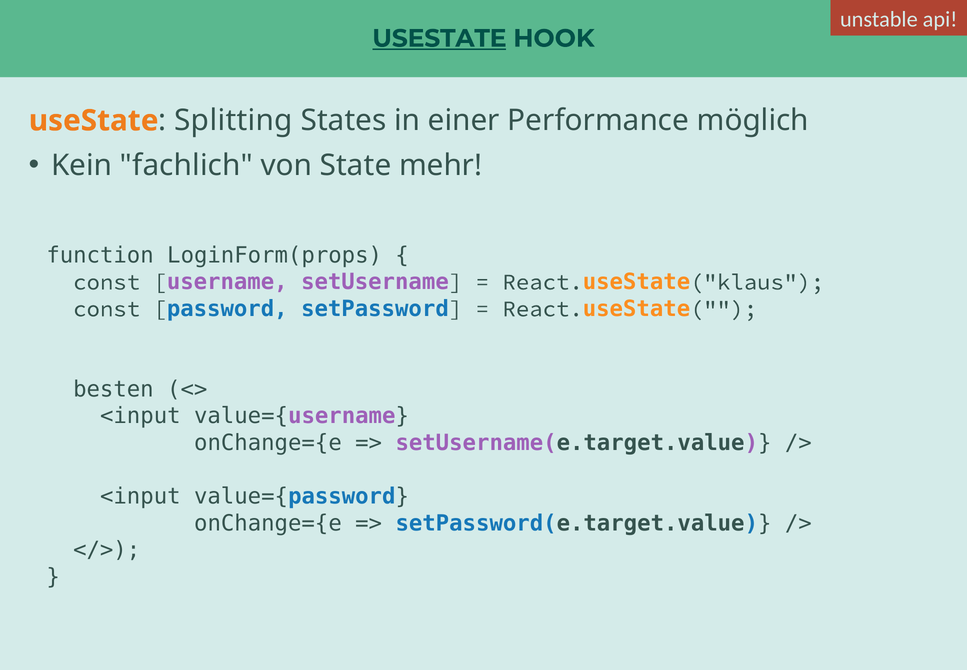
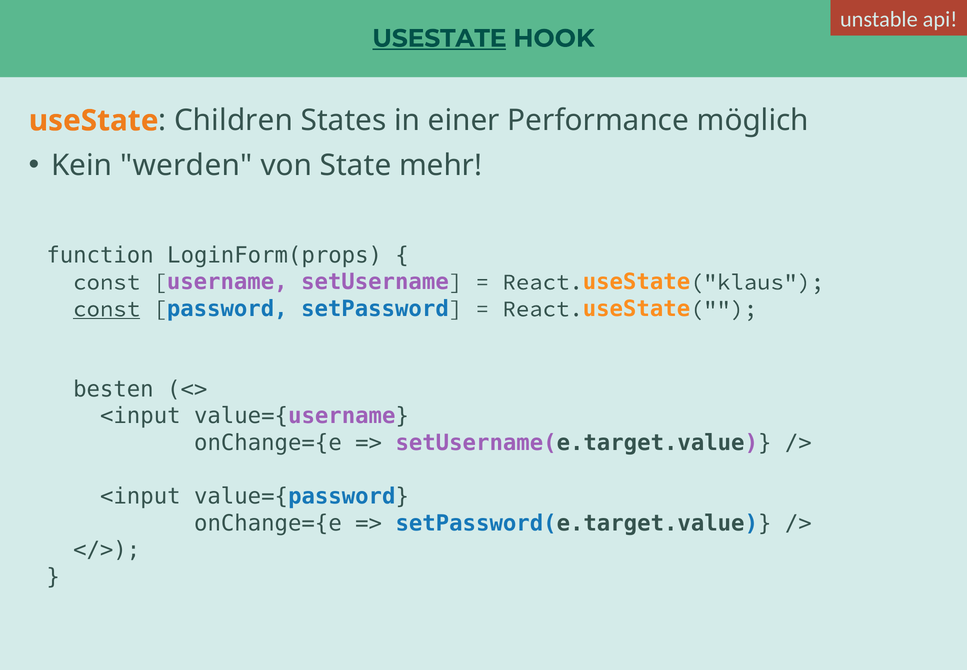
Splitting: Splitting -> Children (234, 121)
fachlich: fachlich -> werden (186, 165)
const underline: none -> present (107, 309)
